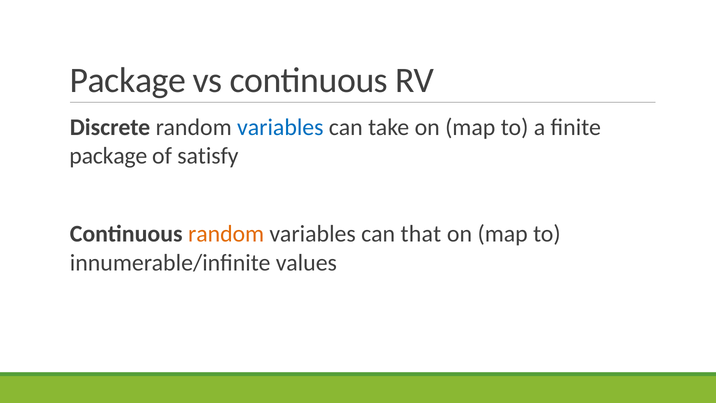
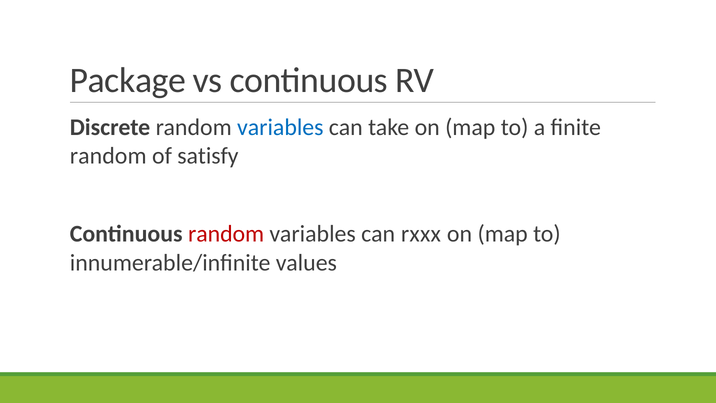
package: package -> random (108, 156)
random colour: orange -> red (226, 234)
that: that -> rxxx (421, 234)
